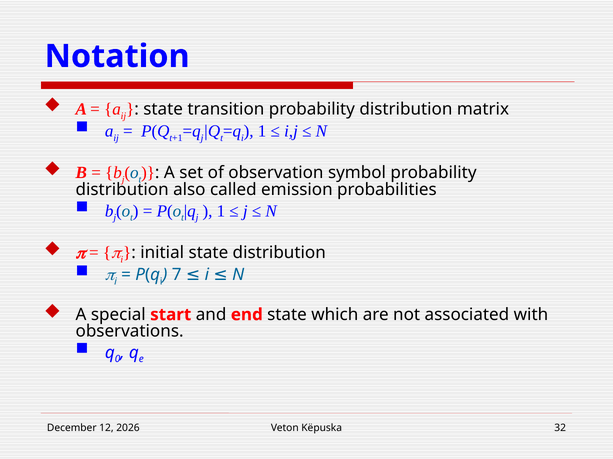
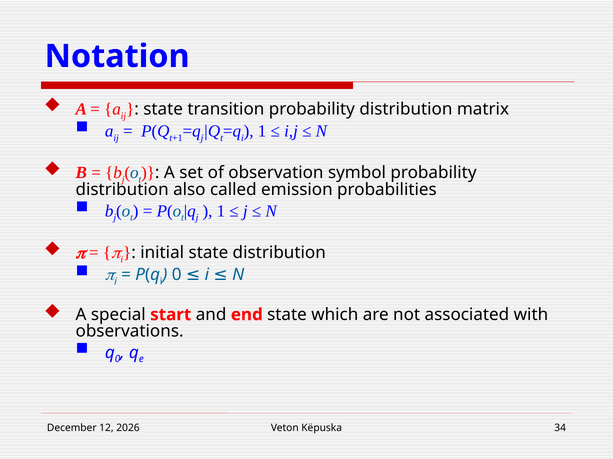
7: 7 -> 0 (177, 275)
32: 32 -> 34 (560, 429)
